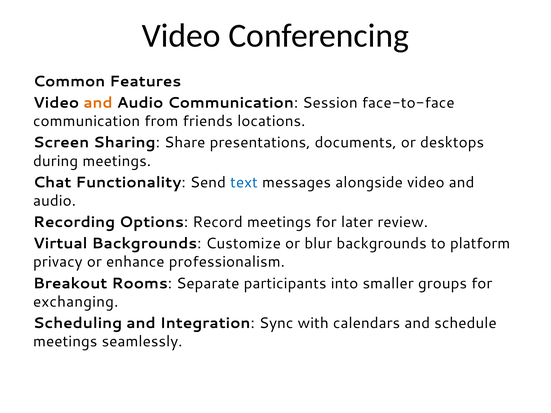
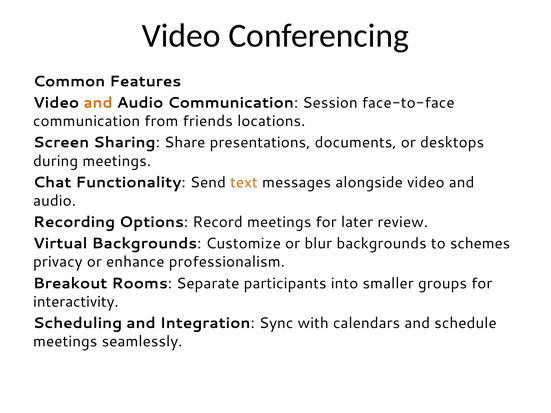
text colour: blue -> orange (244, 182)
platform: platform -> schemes (480, 244)
exchanging: exchanging -> interactivity (76, 302)
